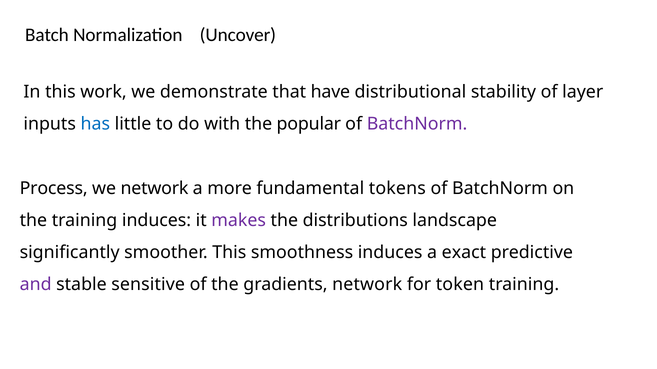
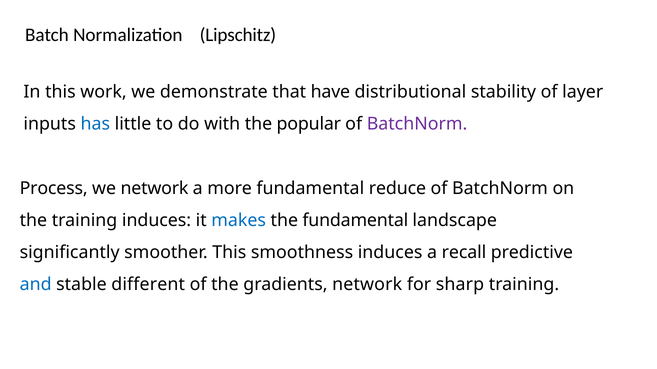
Uncover: Uncover -> Lipschitz (238, 35)
tokens: tokens -> reduce (397, 189)
makes colour: purple -> blue (239, 221)
the distributions: distributions -> fundamental (355, 221)
exact: exact -> recall (464, 253)
and colour: purple -> blue (36, 285)
sensitive: sensitive -> different (148, 285)
token: token -> sharp (460, 285)
